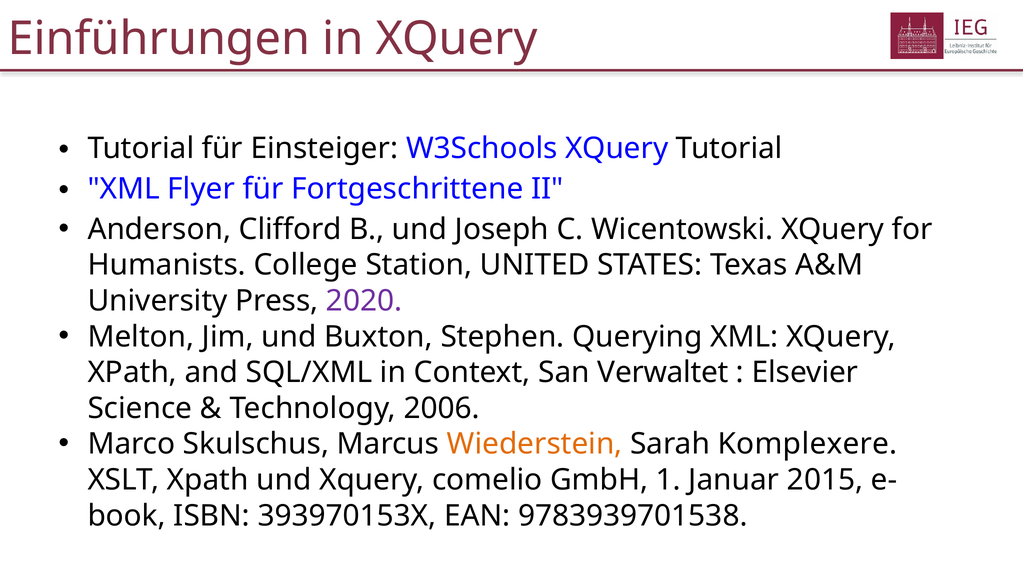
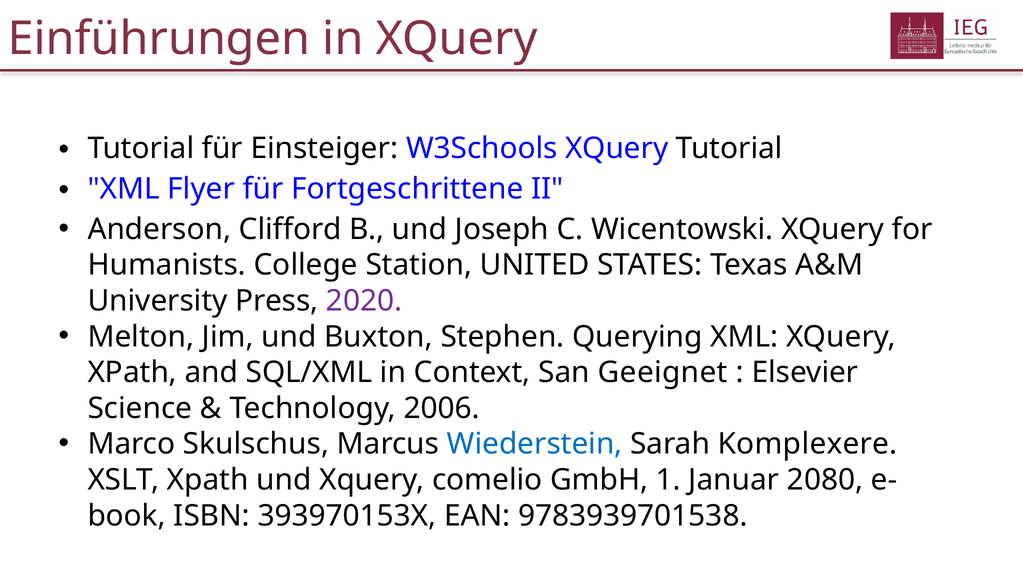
Verwaltet: Verwaltet -> Geeignet (663, 373)
Wiederstein colour: orange -> blue (535, 444)
2015: 2015 -> 2080 (825, 480)
